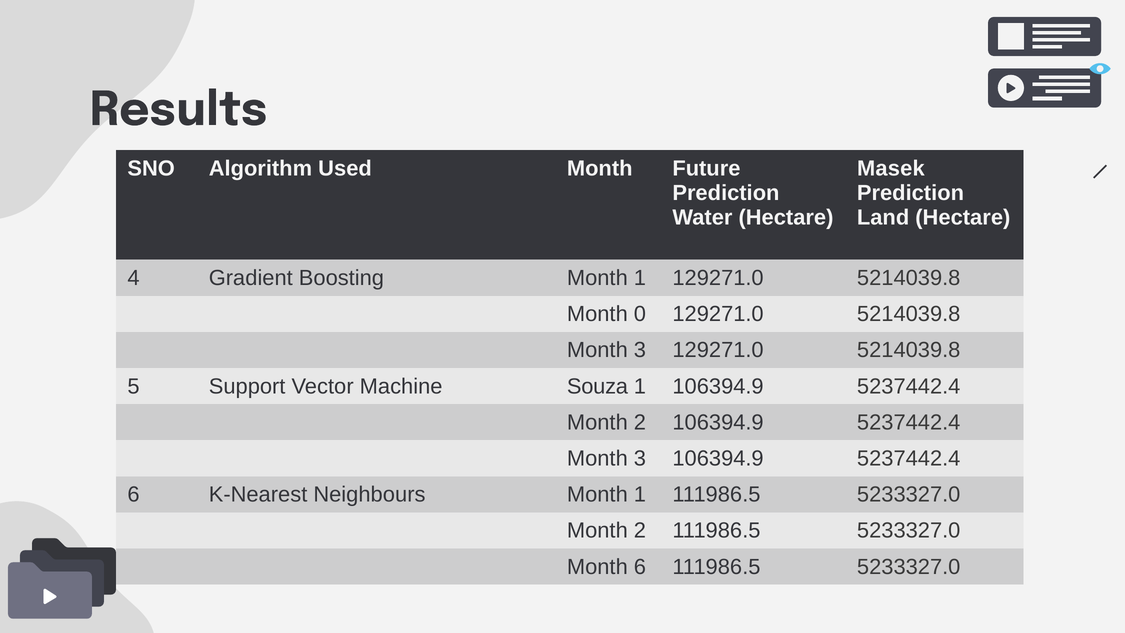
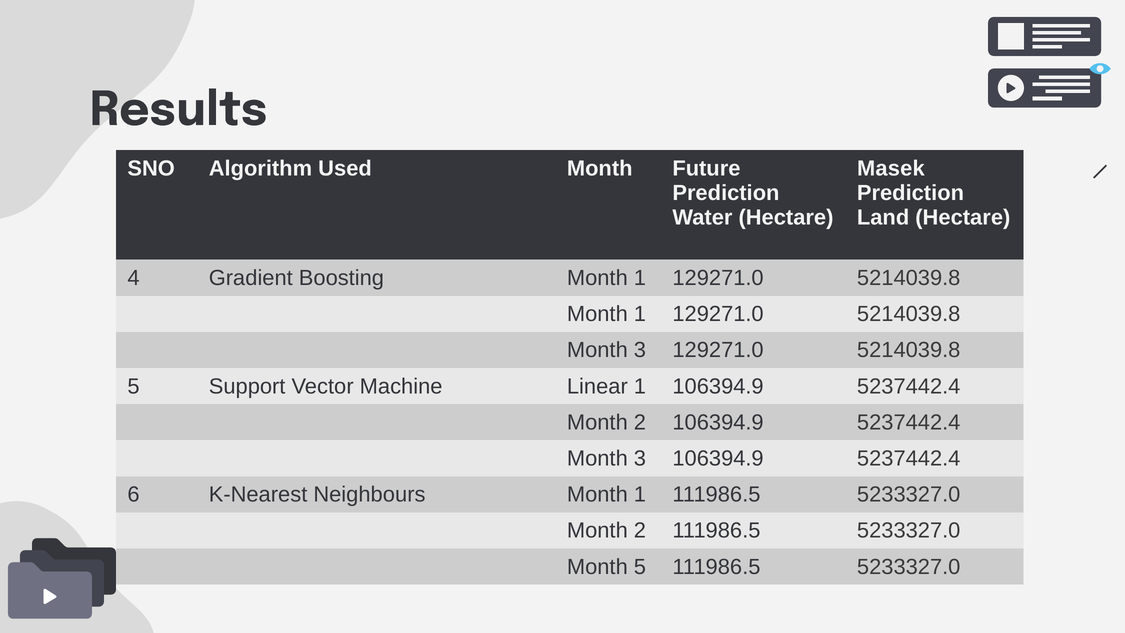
0: 0 -> 1 (640, 314)
Souza: Souza -> Linear (597, 386)
Month 6: 6 -> 5 (640, 567)
